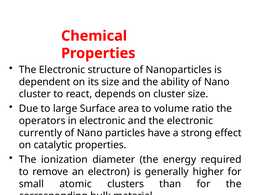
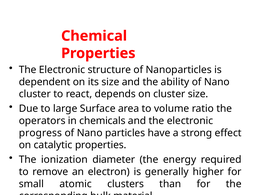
in electronic: electronic -> chemicals (102, 121)
currently: currently -> progress (40, 133)
